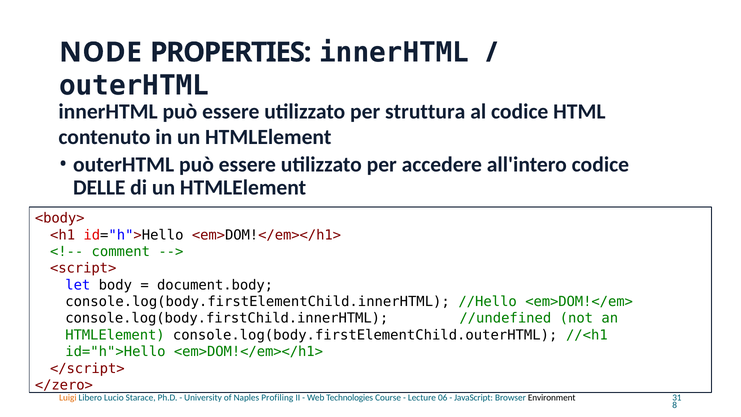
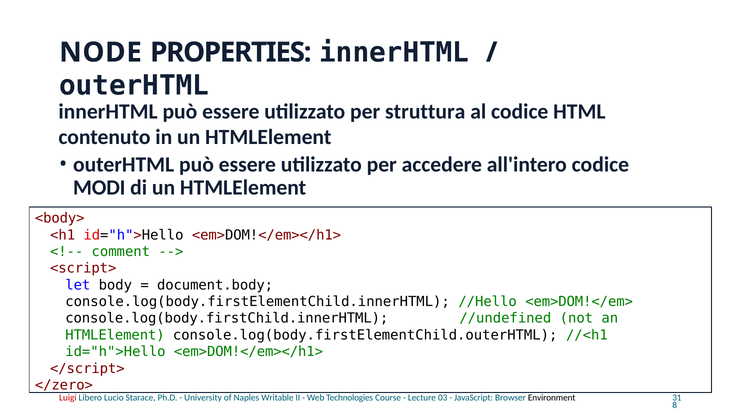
DELLE: DELLE -> MODI (99, 188)
Luigi colour: orange -> red (68, 398)
Profiling: Profiling -> Writable (277, 398)
06: 06 -> 03 (443, 398)
